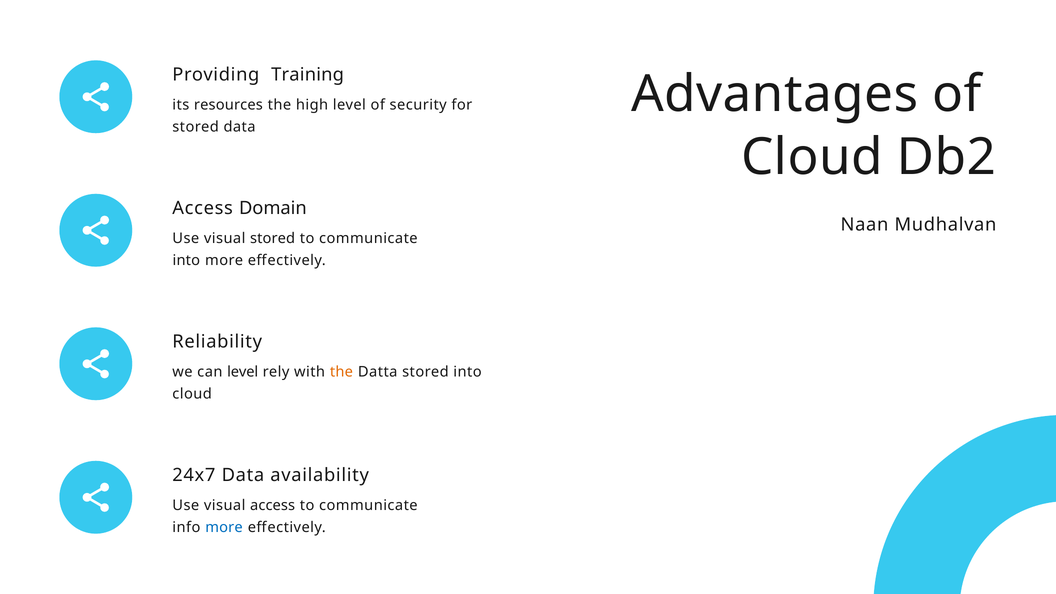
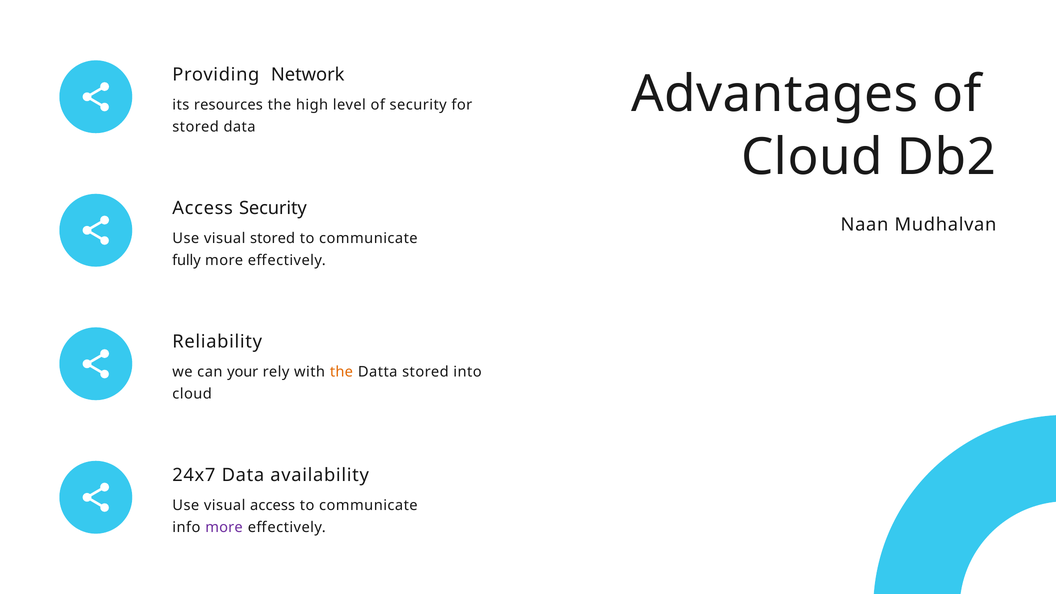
Training: Training -> Network (308, 75)
Access Domain: Domain -> Security (273, 208)
into: into -> fully (186, 260)
can level: level -> your (243, 372)
more colour: blue -> purple (224, 527)
